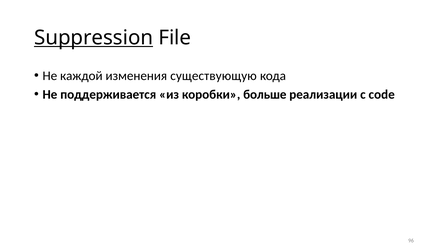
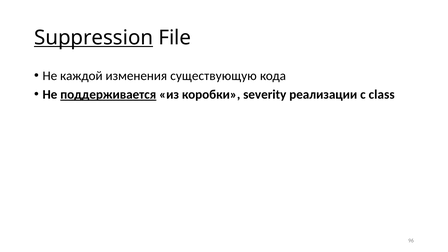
поддерживается underline: none -> present (108, 95)
больше: больше -> severity (265, 95)
code: code -> class (382, 95)
